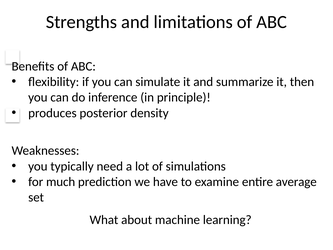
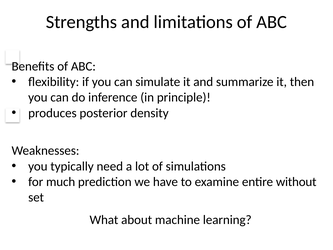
average: average -> without (296, 182)
